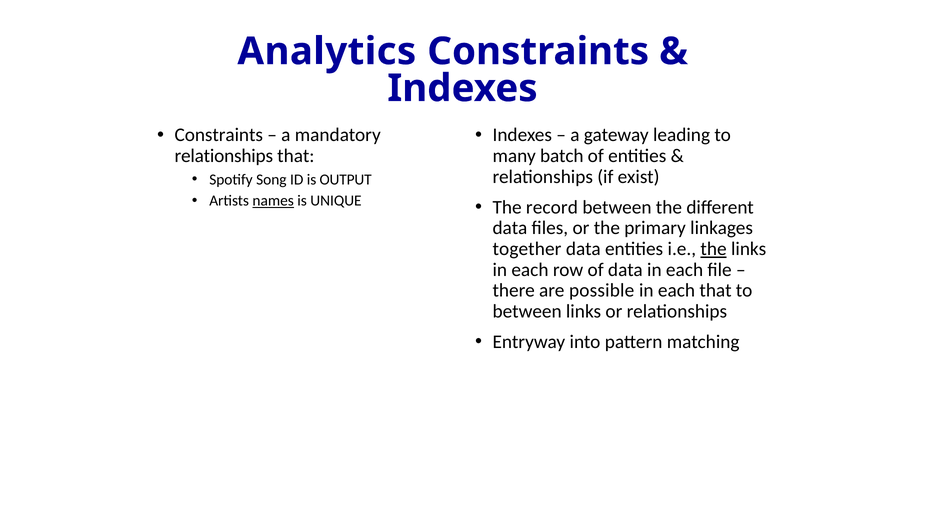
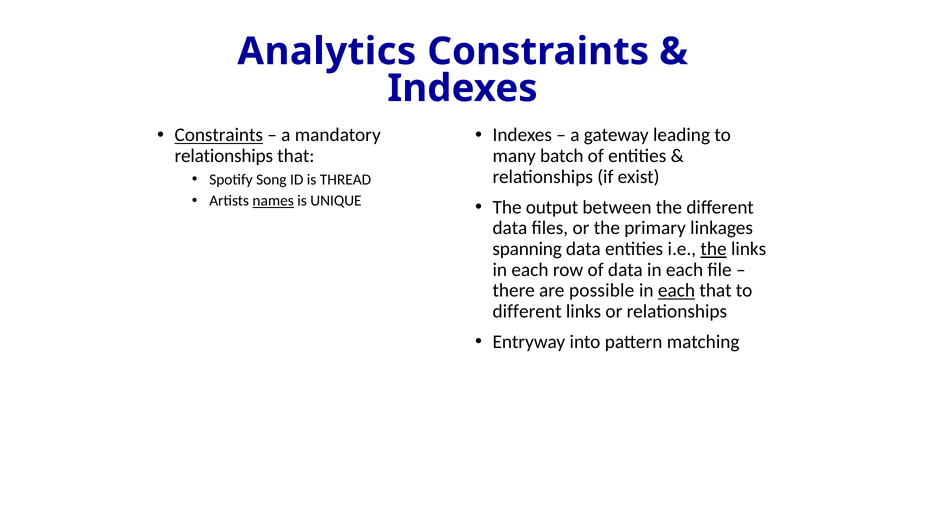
Constraints underline: none -> present (219, 135)
OUTPUT: OUTPUT -> THREAD (346, 180)
record: record -> output (552, 207)
together: together -> spanning (527, 249)
each underline: none -> present (676, 291)
between: between -> different (527, 312)
